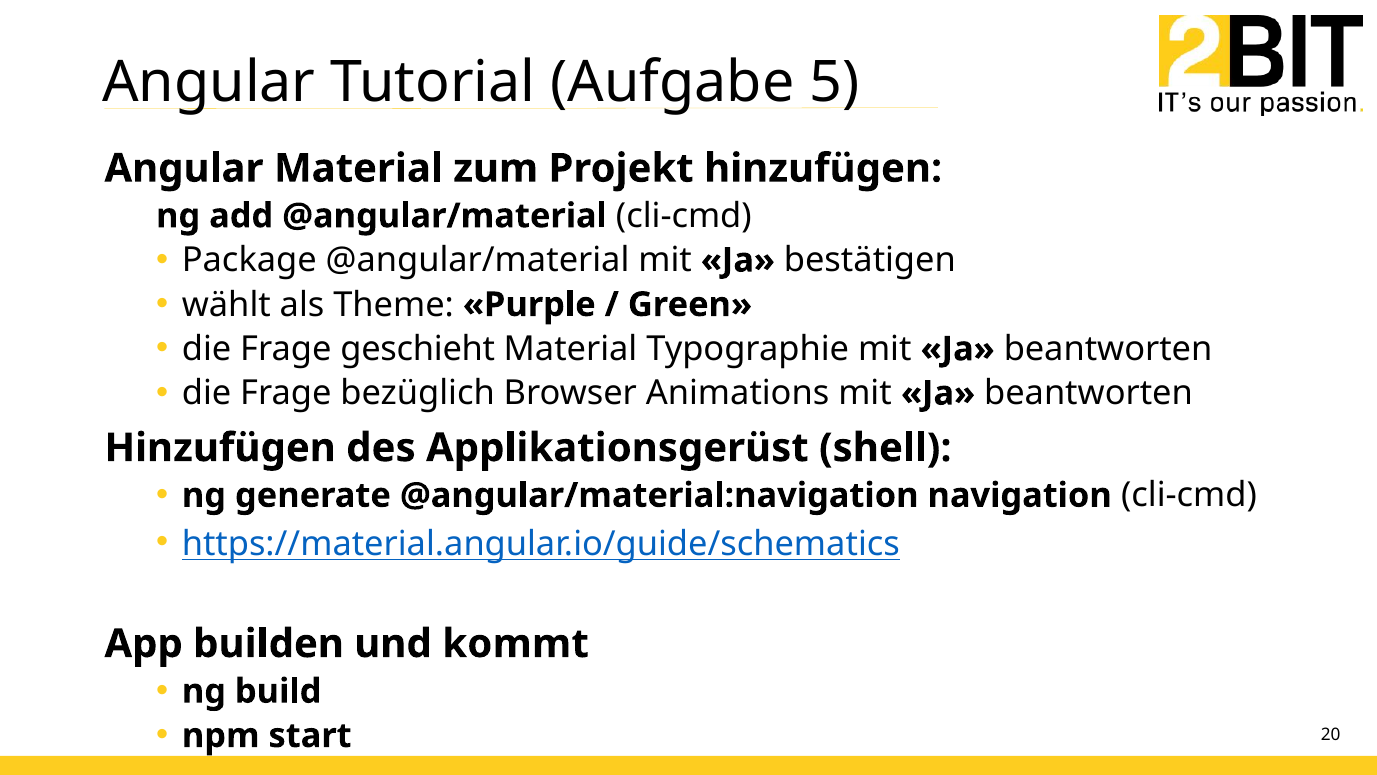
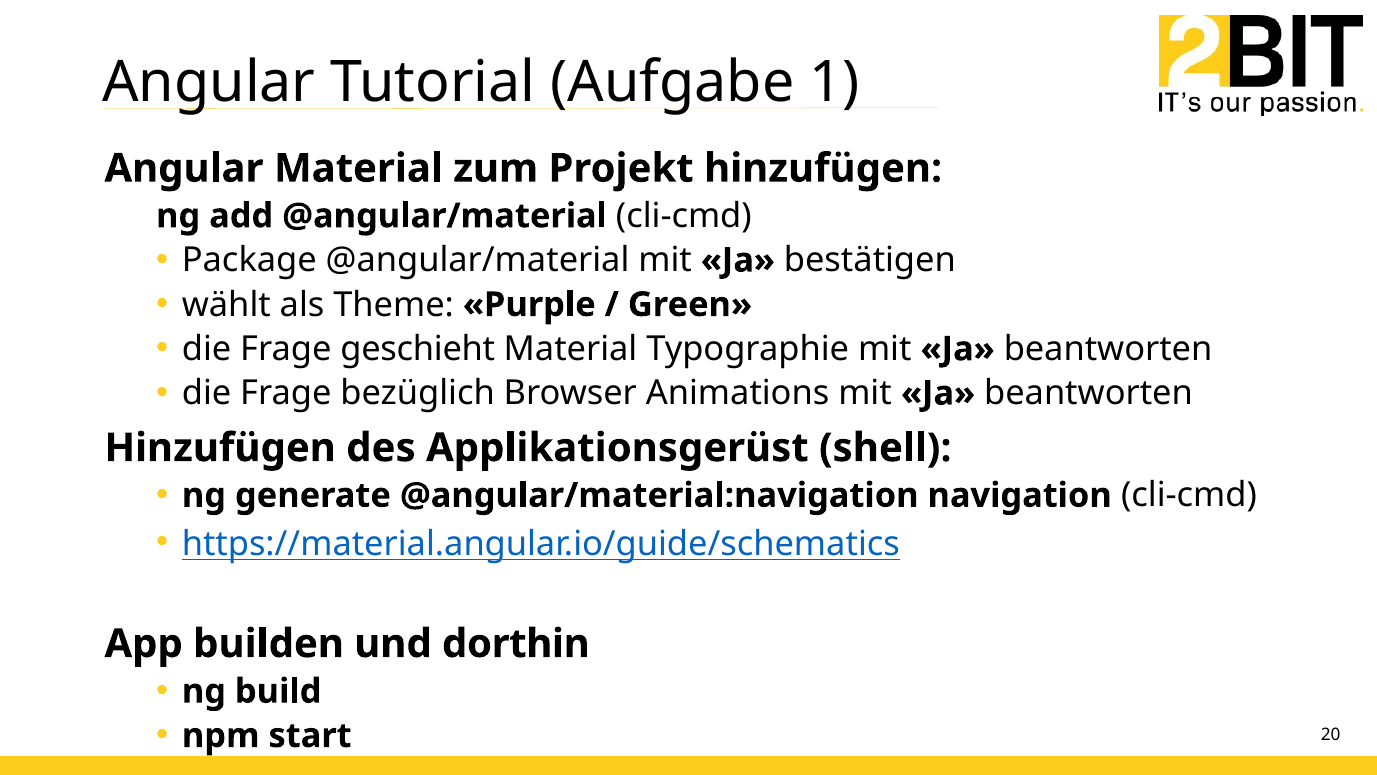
5: 5 -> 1 (834, 83)
kommt: kommt -> dorthin (516, 644)
